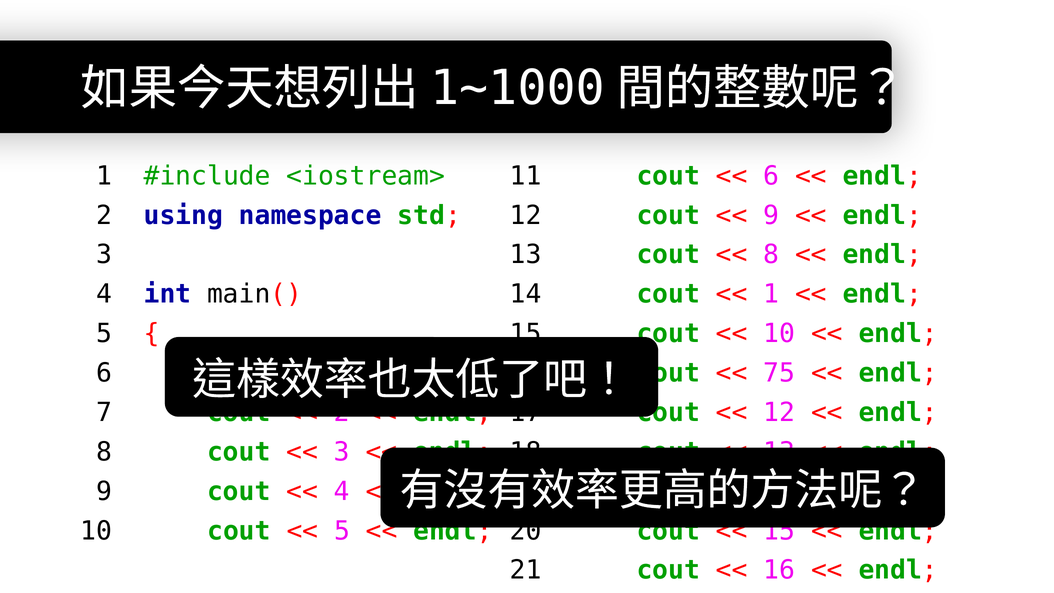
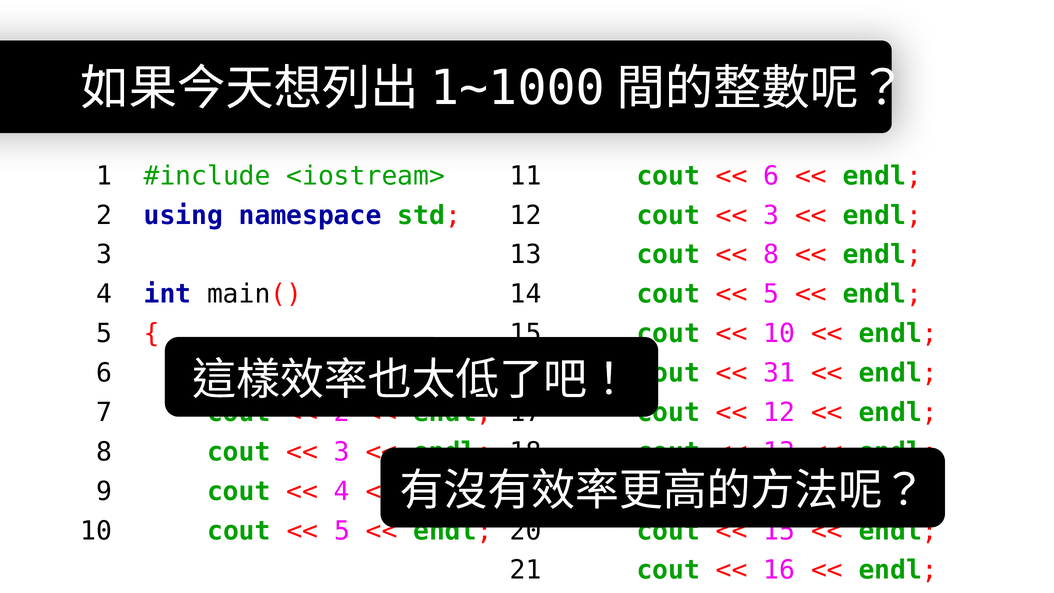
9: 9 -> 3 (771, 215)
1: 1 -> 5 (771, 294)
75: 75 -> 31 (779, 373)
